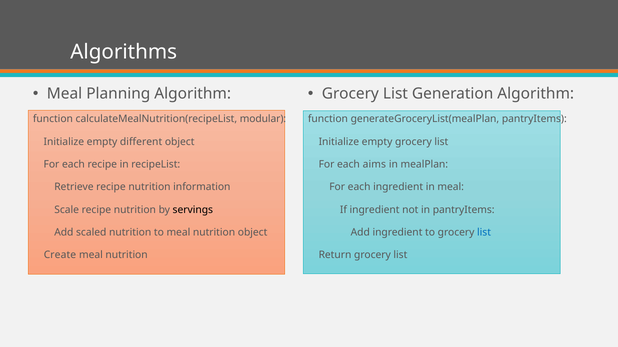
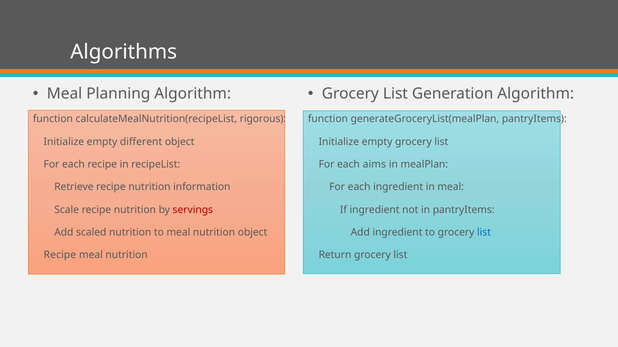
modular: modular -> rigorous (263, 119)
servings colour: black -> red (193, 210)
Create: Create -> Recipe (60, 256)
